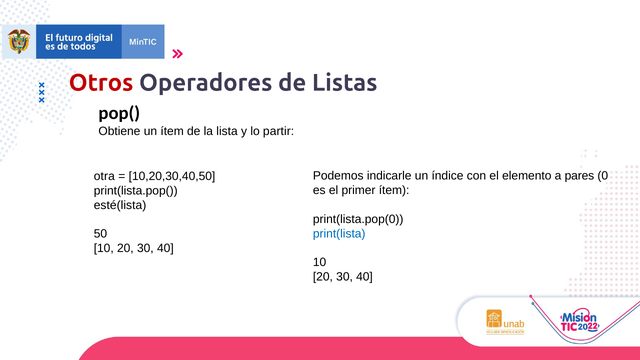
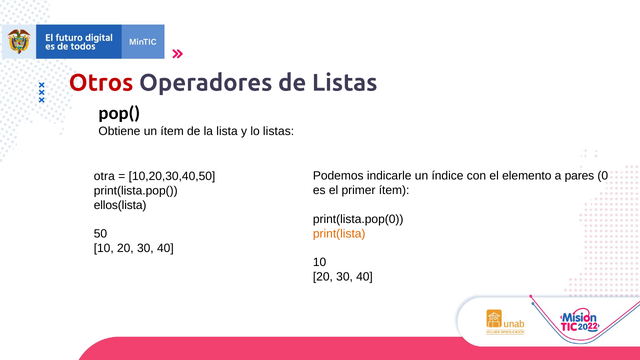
lo partir: partir -> listas (279, 131)
esté(lista: esté(lista -> ellos(lista (120, 205)
print(lista colour: blue -> orange (339, 234)
